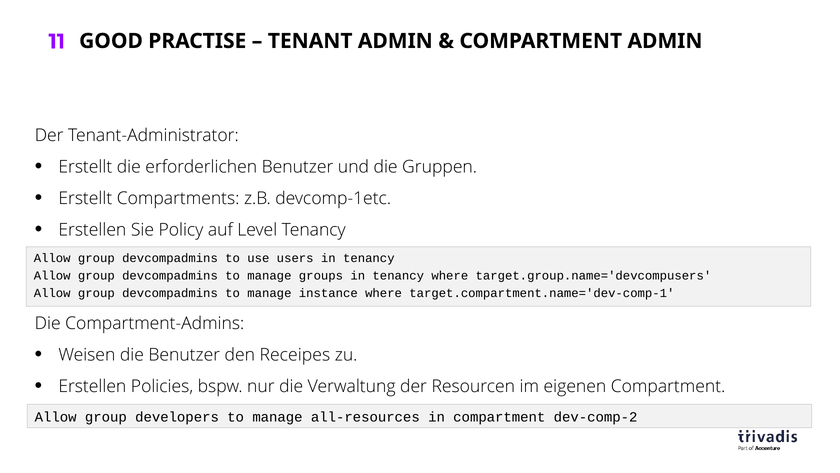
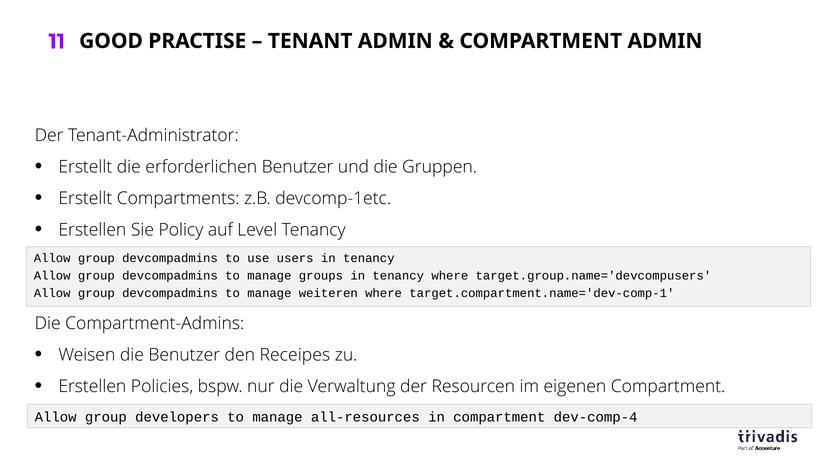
instance: instance -> weiteren (328, 293)
dev-comp-2: dev-comp-2 -> dev-comp-4 (596, 416)
